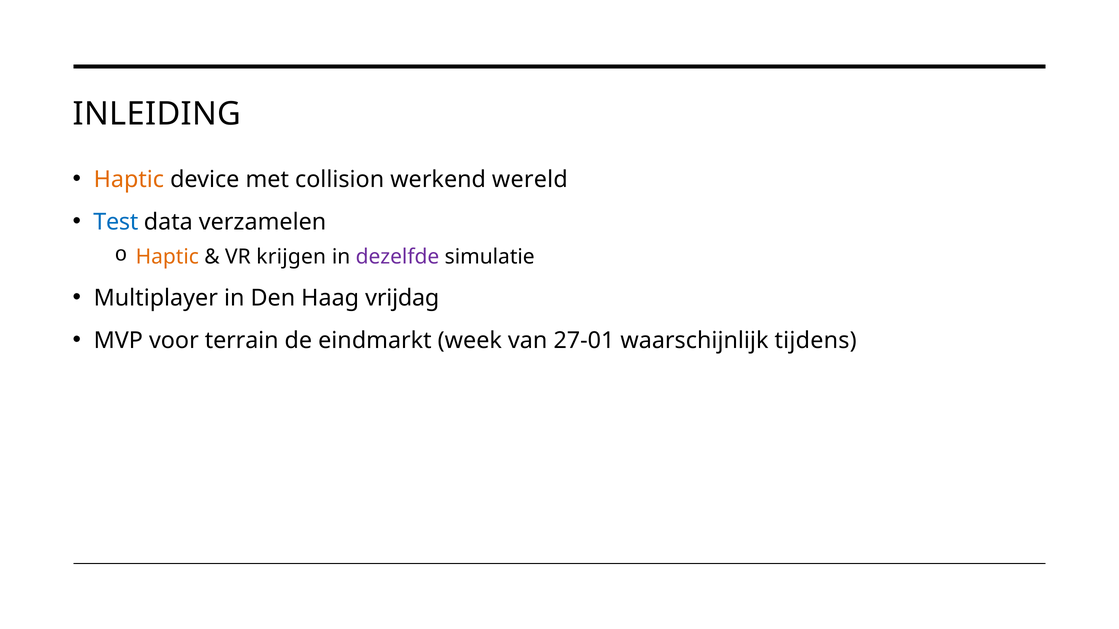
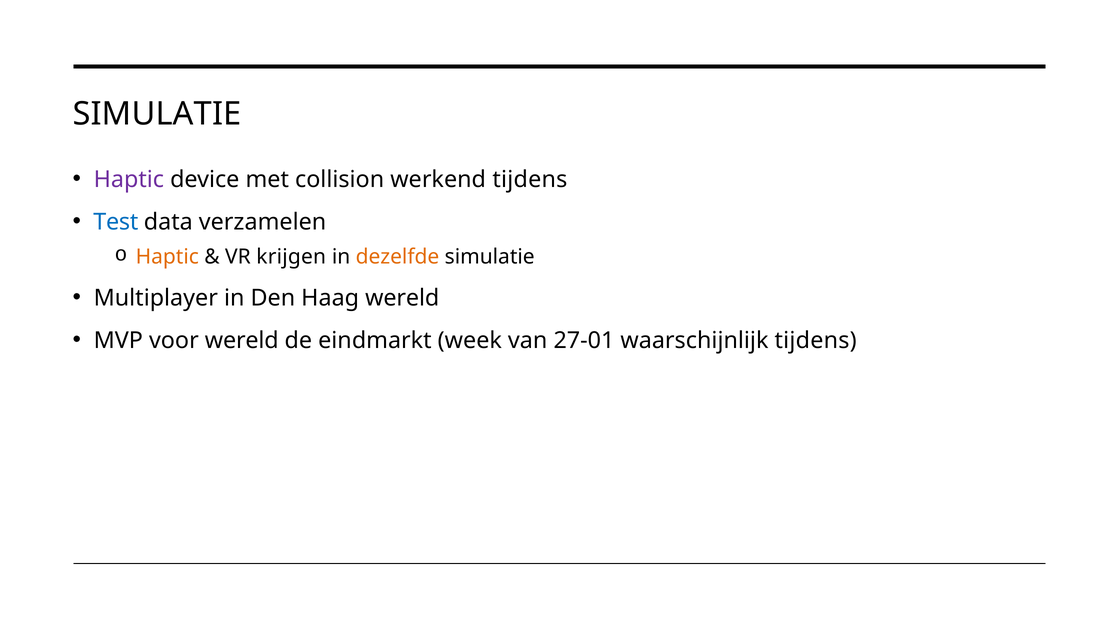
INLEIDING: INLEIDING -> SIMULATIE (157, 114)
Haptic colour: orange -> purple (129, 180)
werkend wereld: wereld -> tijdens (530, 180)
dezelfde colour: purple -> orange (397, 257)
Haag vrijdag: vrijdag -> wereld (402, 298)
voor terrain: terrain -> wereld (242, 341)
